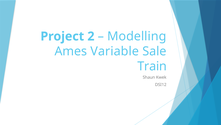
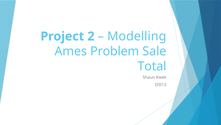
Variable: Variable -> Problem (115, 51)
Train: Train -> Total (152, 66)
